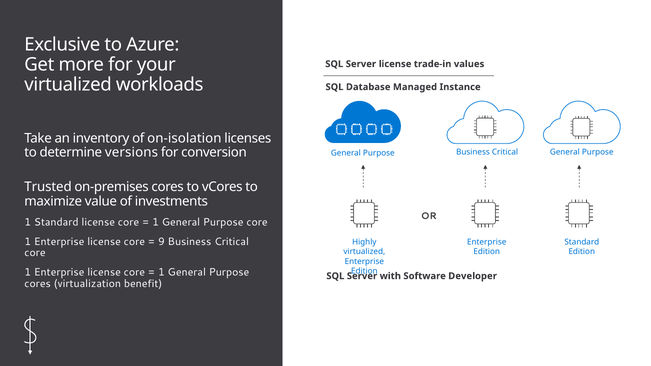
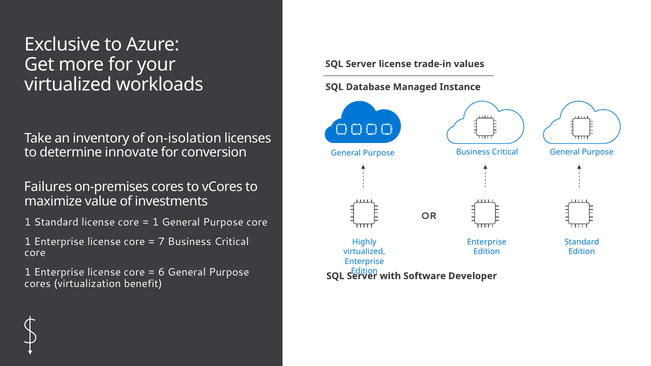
versions: versions -> innovate (132, 153)
Trusted: Trusted -> Failures (48, 187)
9: 9 -> 7 (161, 242)
1: 1 -> 6 (161, 273)
